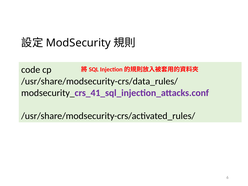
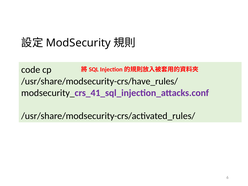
/usr/share/modsecurity-crs/data_rules/: /usr/share/modsecurity-crs/data_rules/ -> /usr/share/modsecurity-crs/have_rules/ (100, 81)
